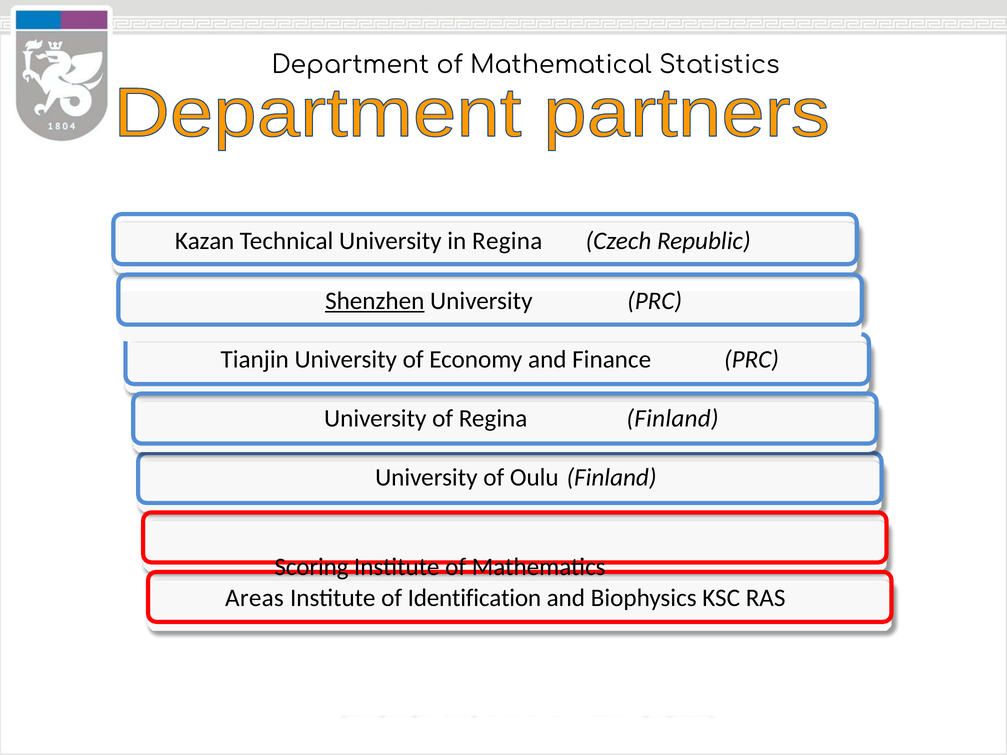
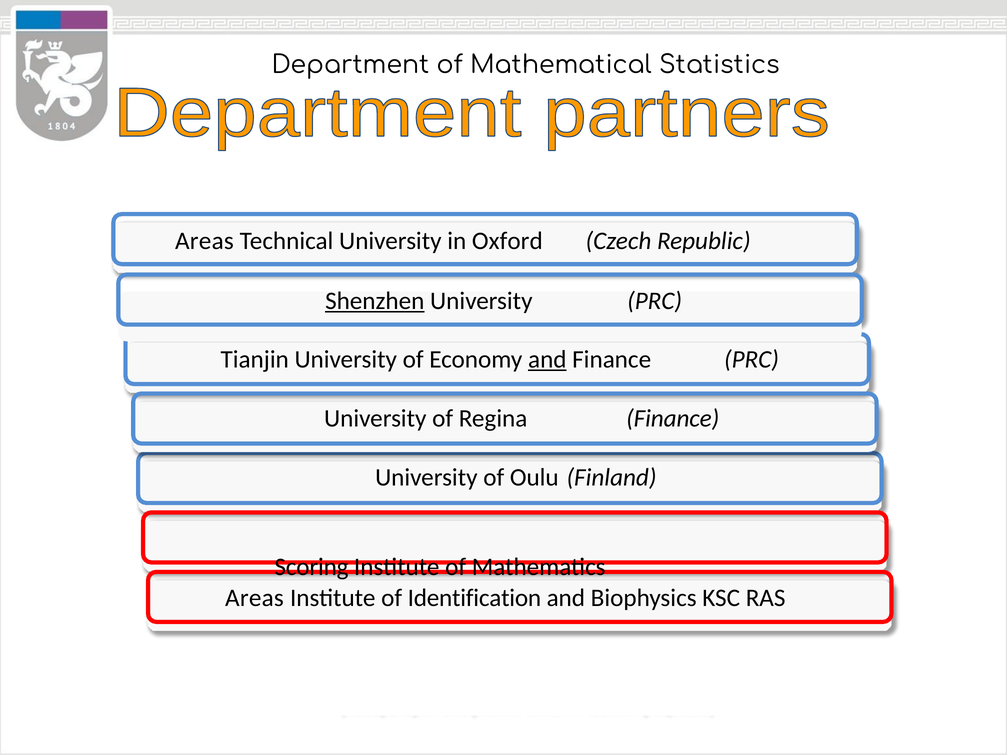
Kazan: Kazan -> Areas (204, 241)
in Regina: Regina -> Oxford (507, 241)
and underline: none -> present (547, 360)
Regina Finland: Finland -> Finance (673, 419)
